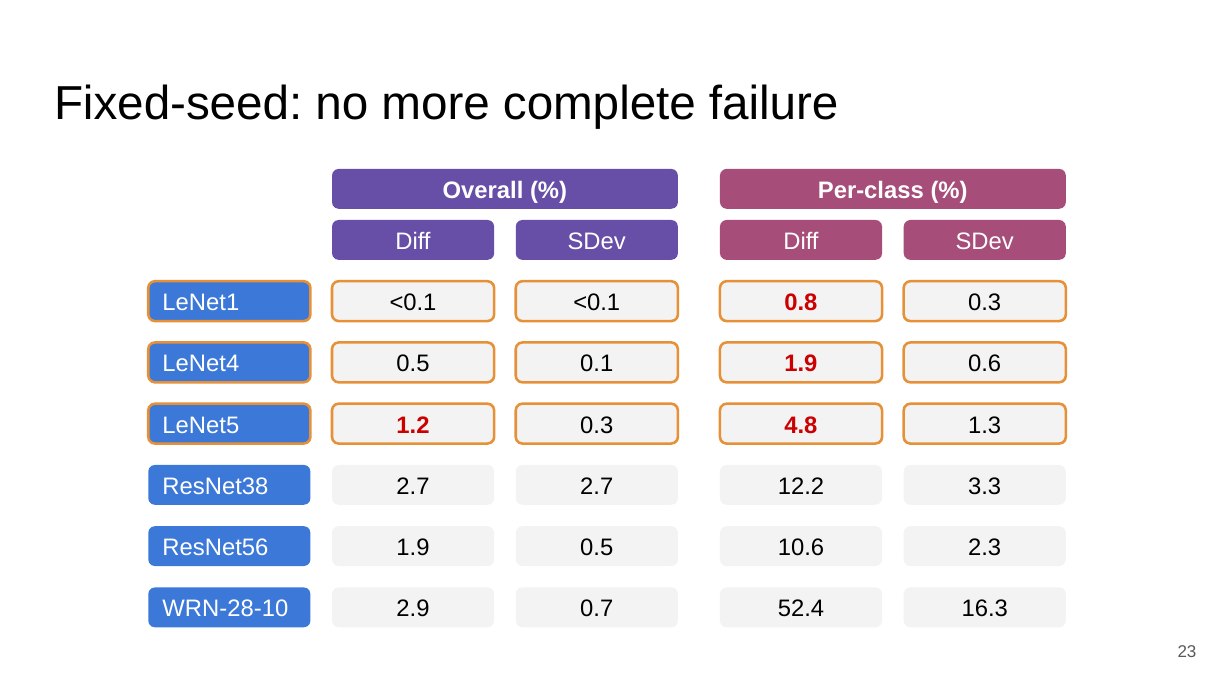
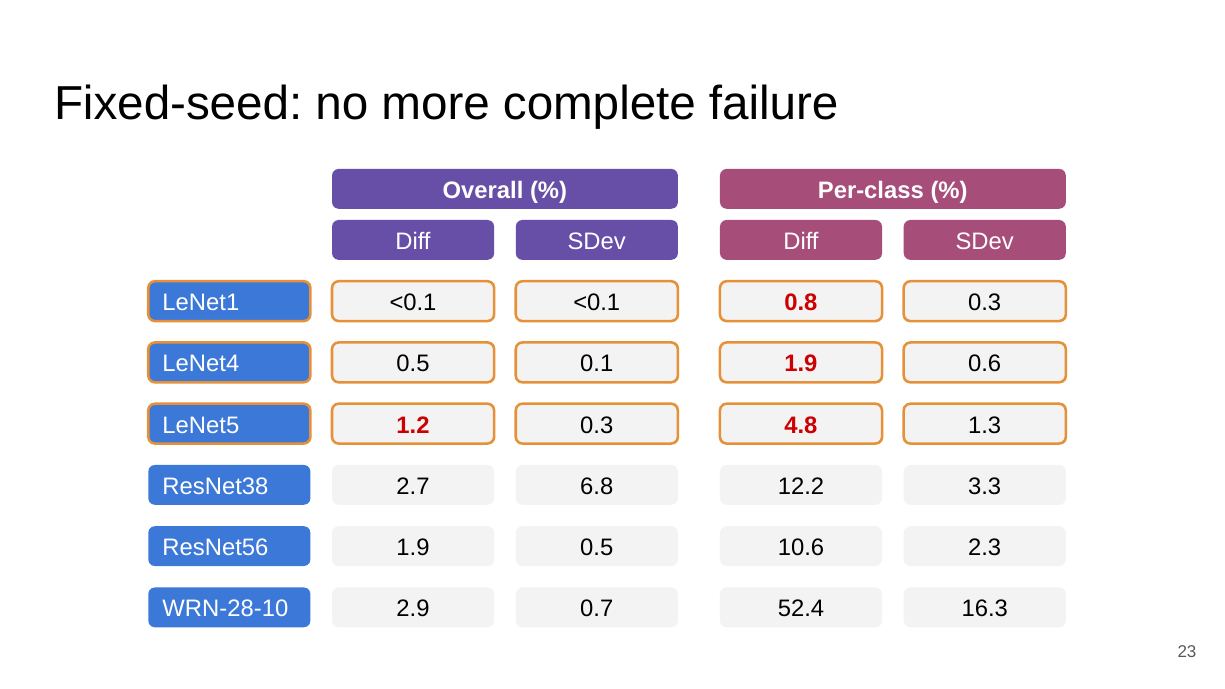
2.7: 2.7 -> 6.8 (597, 487)
